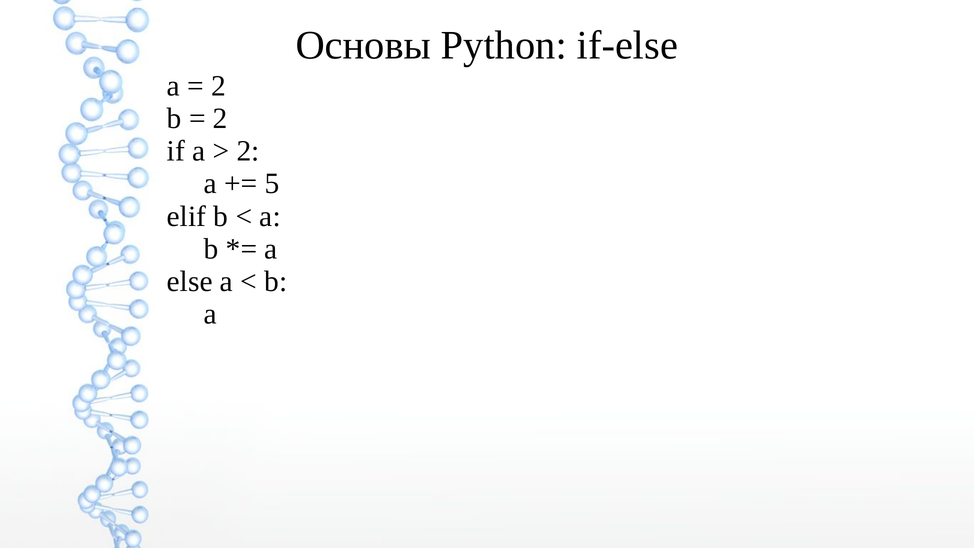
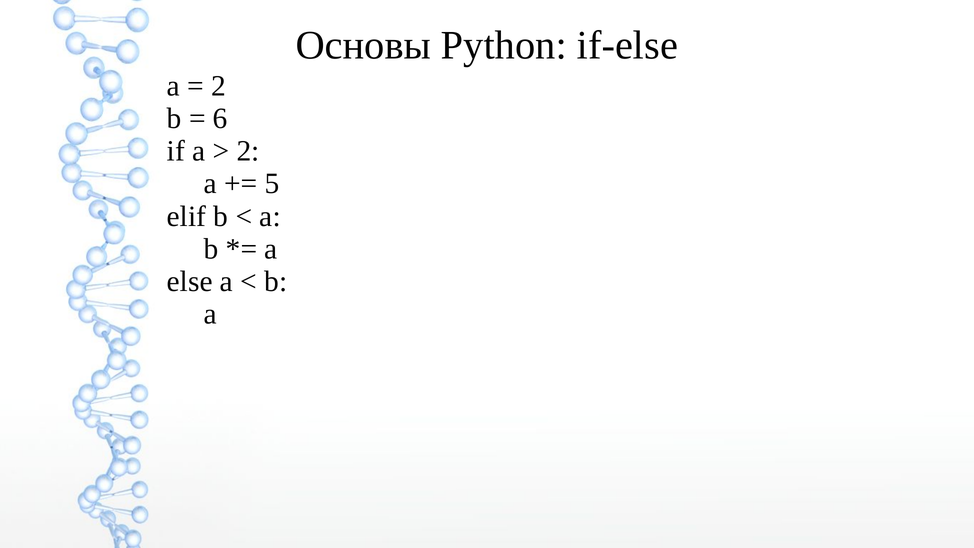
2: 2 -> 6 (220, 119)
